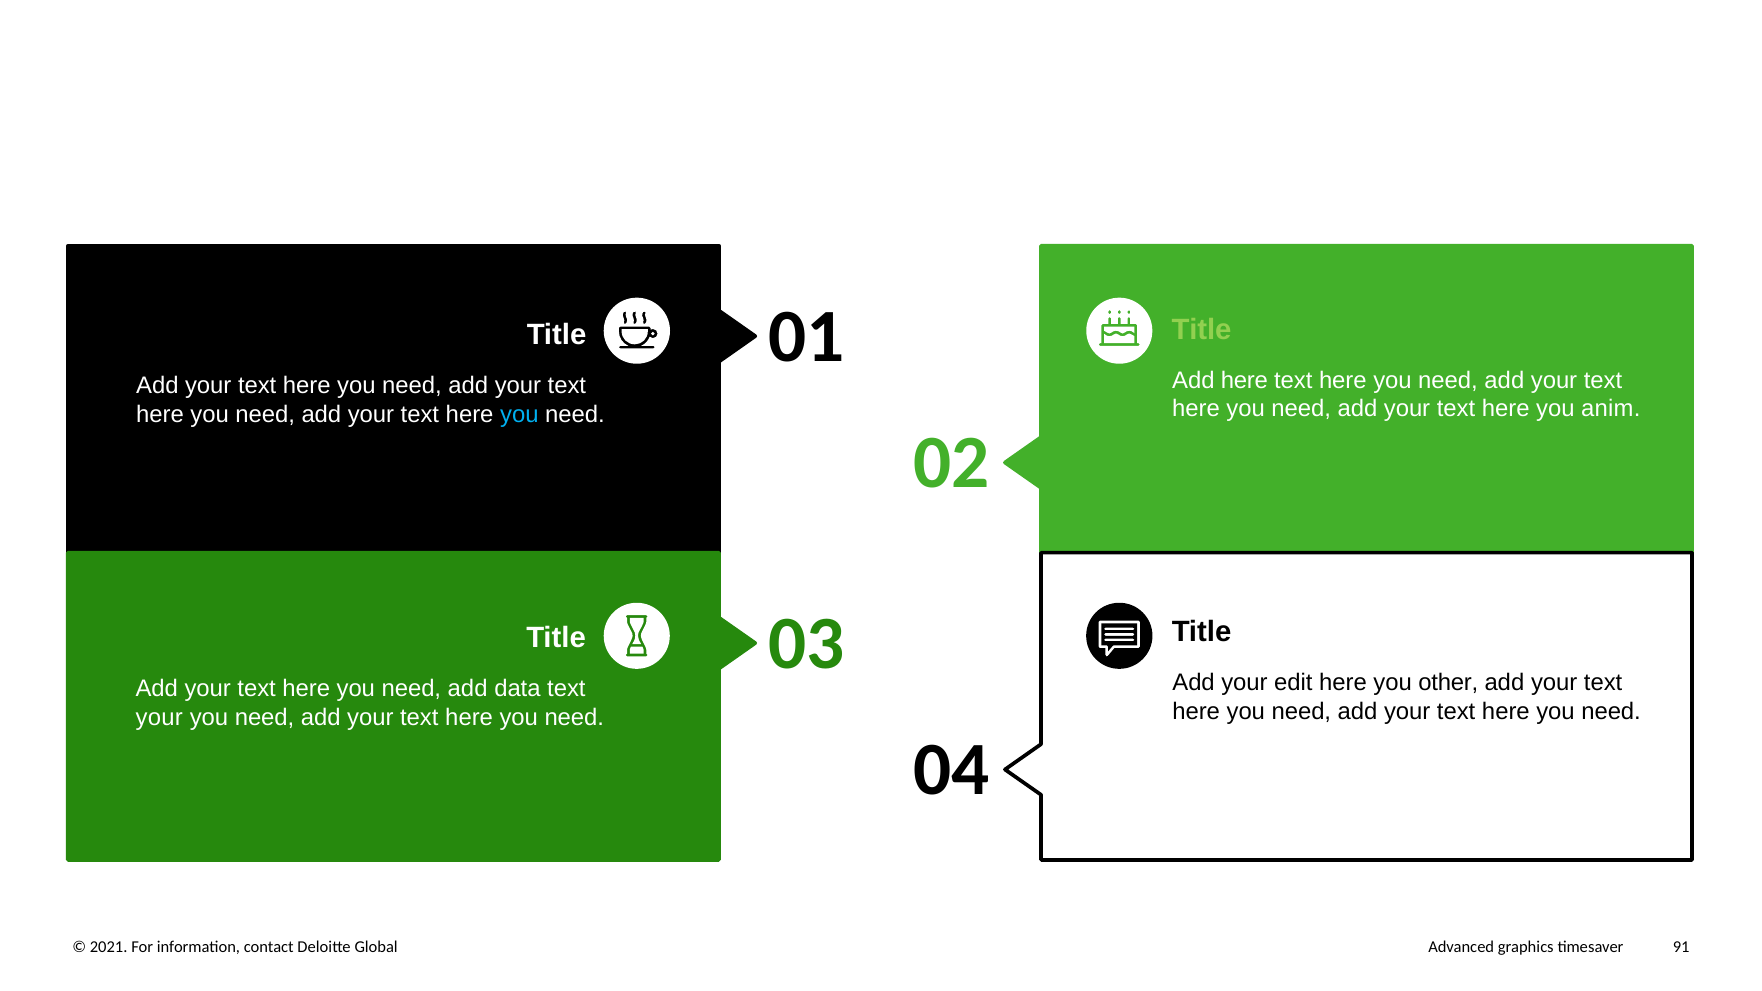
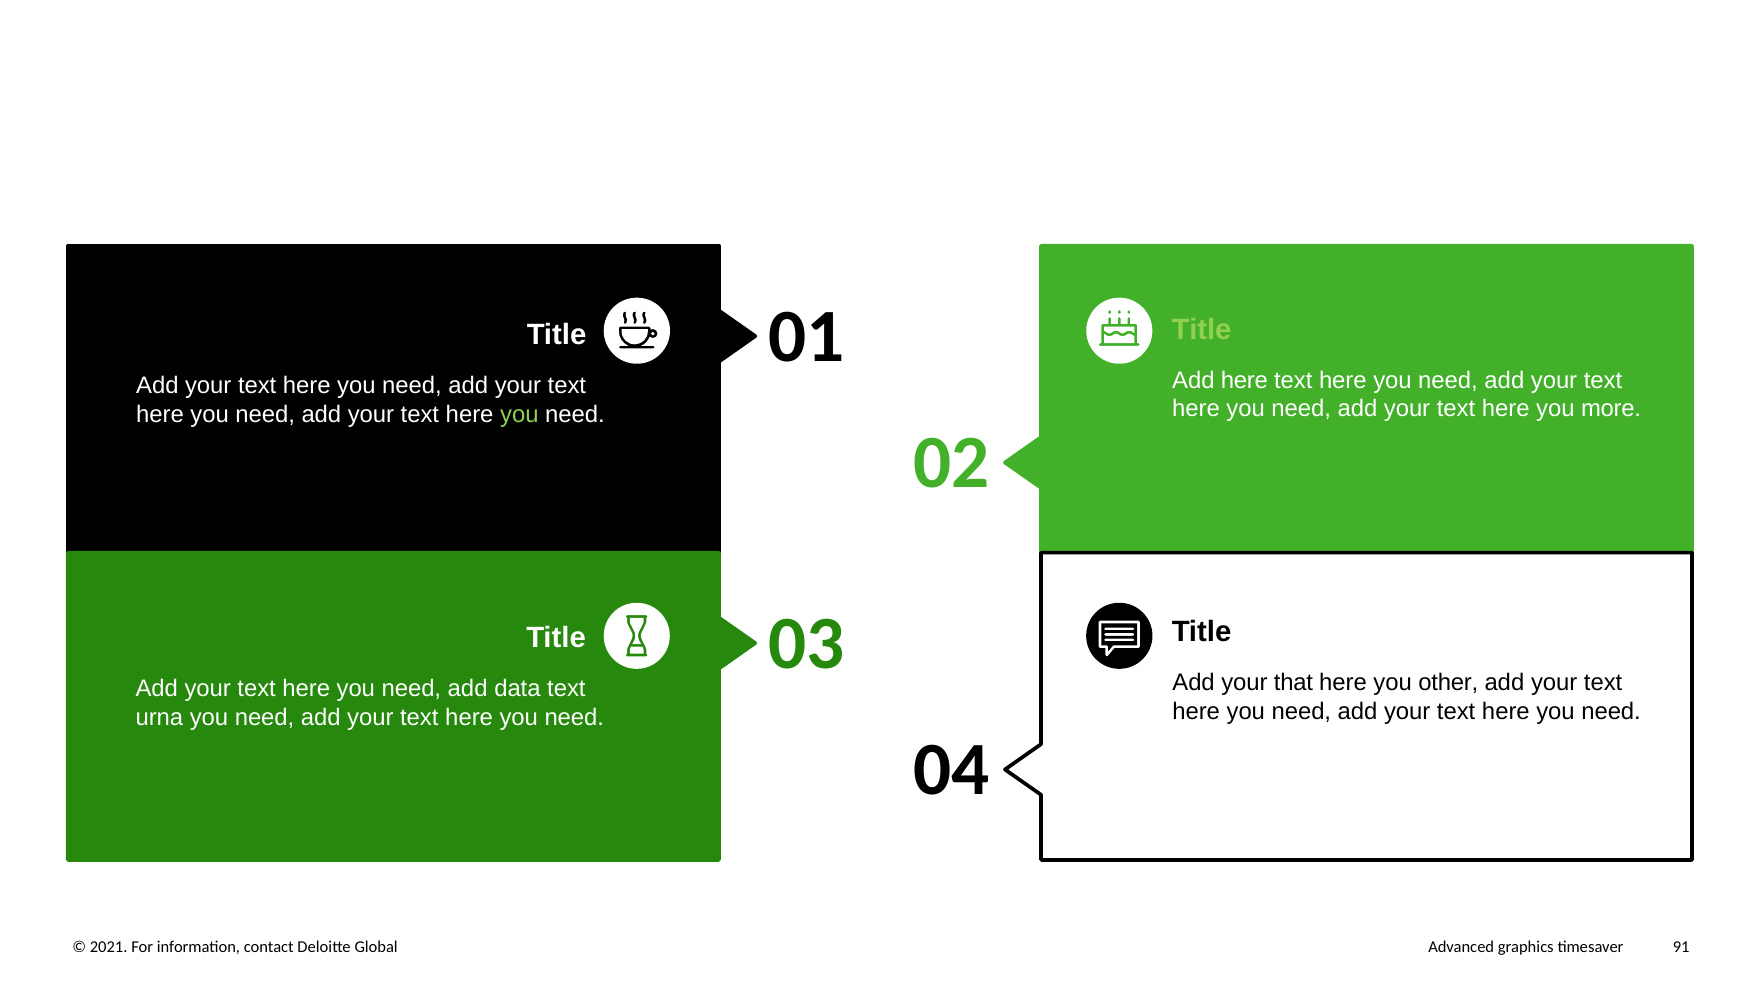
anim: anim -> more (1611, 409)
you colour: light blue -> light green (519, 414)
edit: edit -> that (1294, 683)
your: your -> urna (159, 718)
